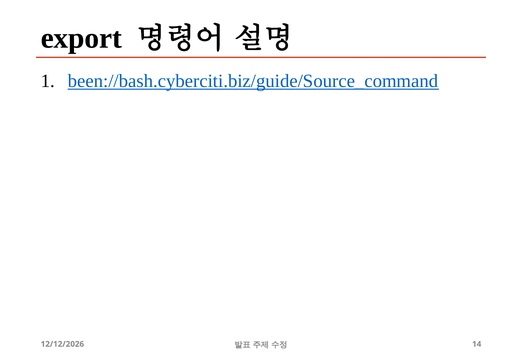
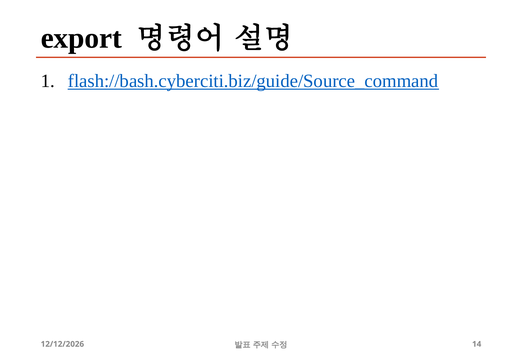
been://bash.cyberciti.biz/guide/Source_command: been://bash.cyberciti.biz/guide/Source_command -> flash://bash.cyberciti.biz/guide/Source_command (253, 81)
